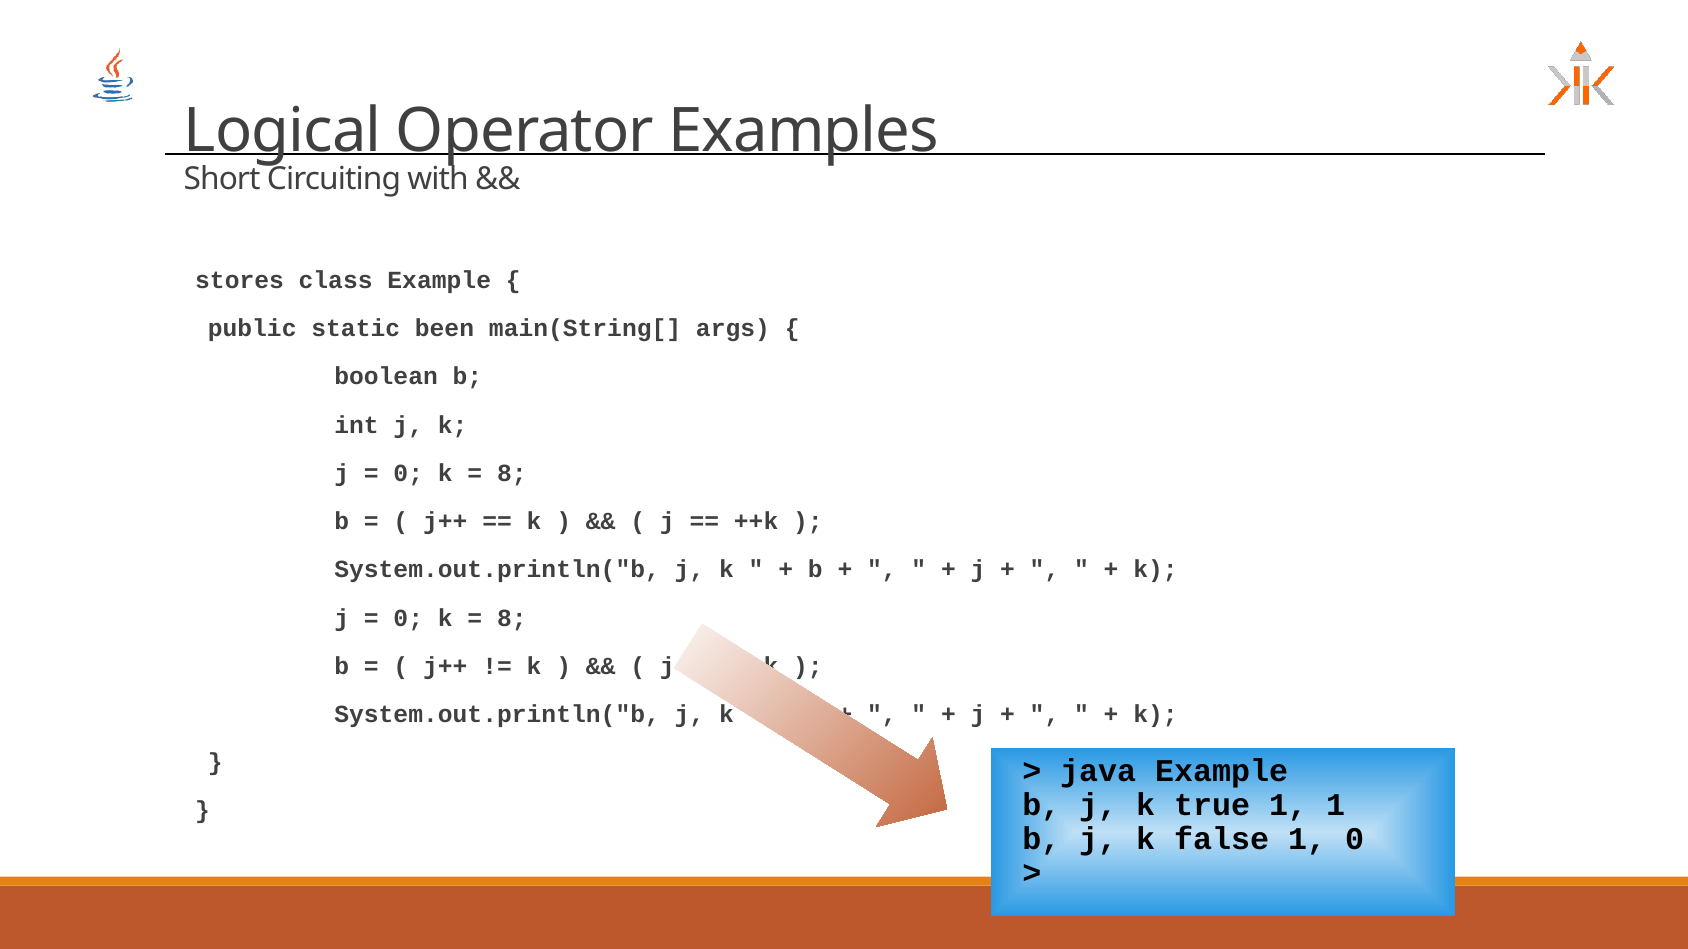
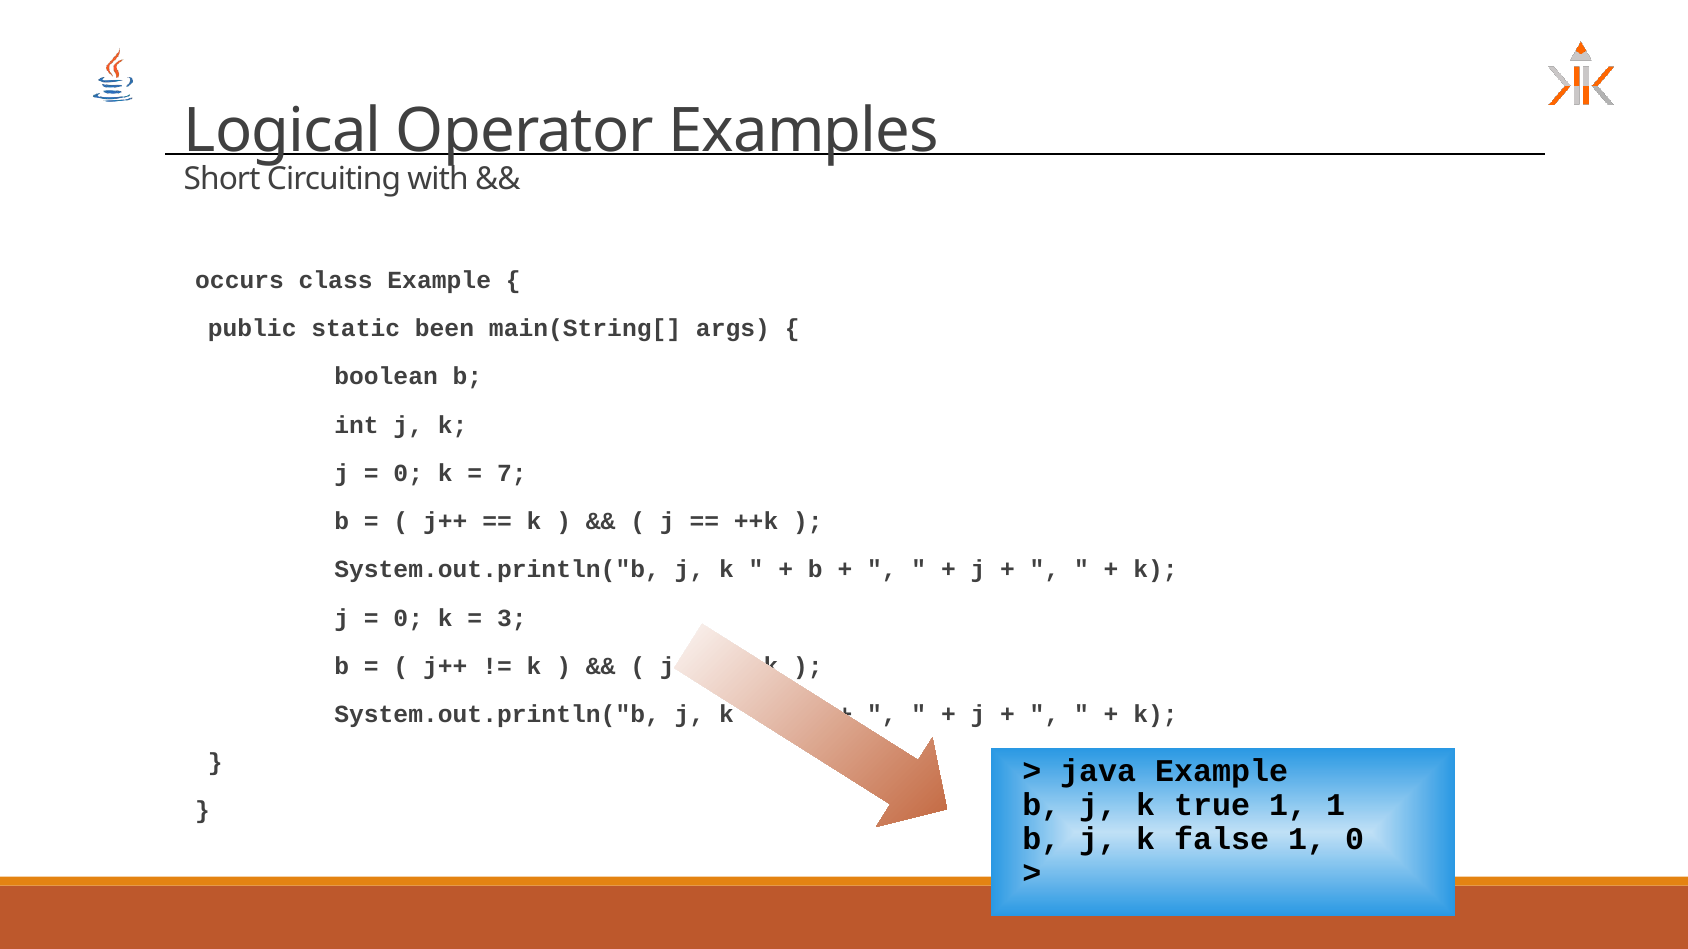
stores: stores -> occurs (240, 281)
8: 8 -> 7 (512, 473)
8: 8 -> 3 (512, 618)
